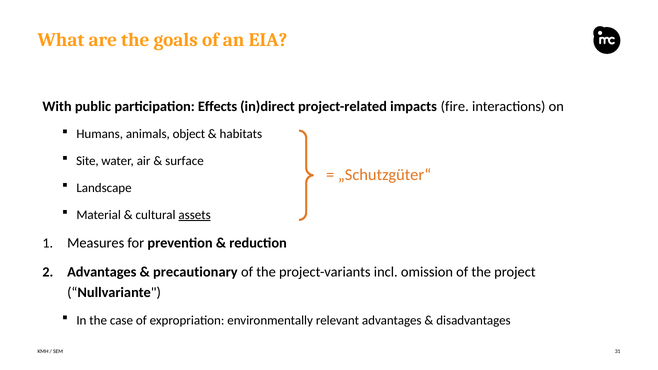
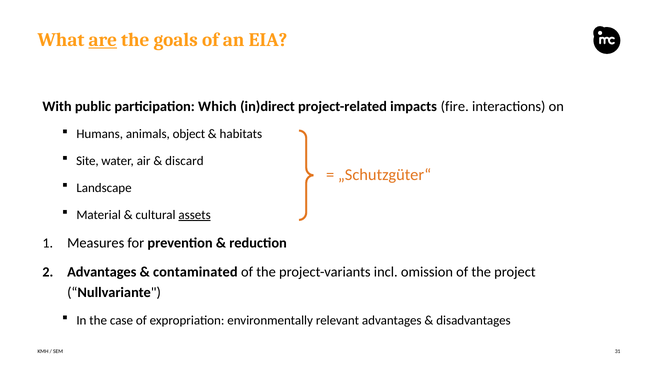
are underline: none -> present (103, 40)
Effects: Effects -> Which (217, 106)
surface: surface -> discard (184, 161)
precautionary: precautionary -> contaminated (195, 272)
